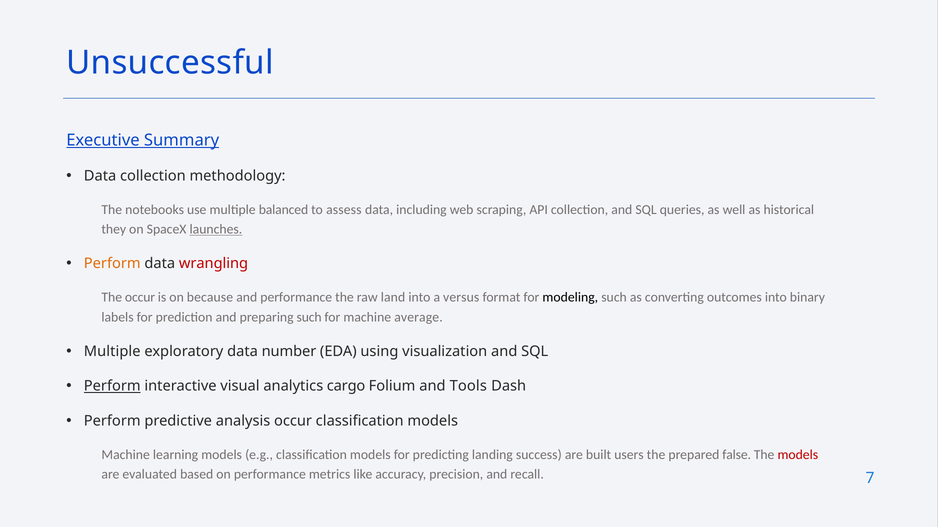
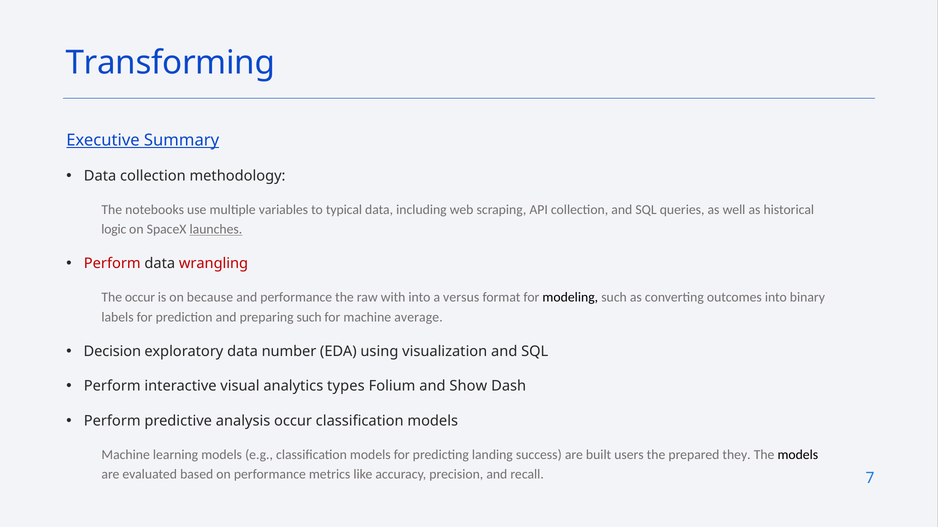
Unsuccessful: Unsuccessful -> Transforming (170, 63)
balanced: balanced -> variables (283, 210)
assess: assess -> typical (344, 210)
they: they -> logic (114, 230)
Perform colour: orange -> red (112, 264)
land: land -> with (393, 298)
Multiple: Multiple -> Decision (112, 352)
Perform underline: present -> none (112, 387)
cargo: cargo -> types (346, 387)
Tools: Tools -> Show (468, 387)
false: false -> they (737, 455)
models colour: red -> black (798, 455)
